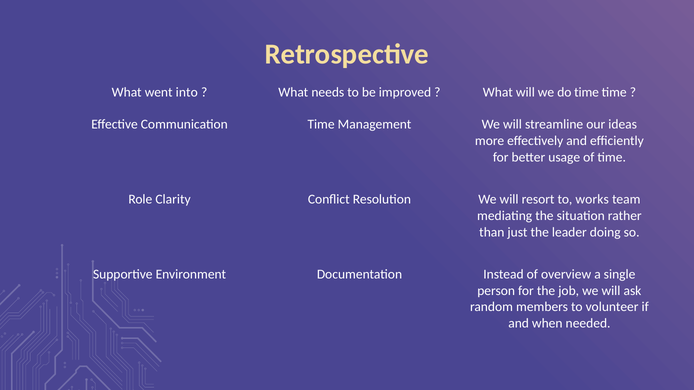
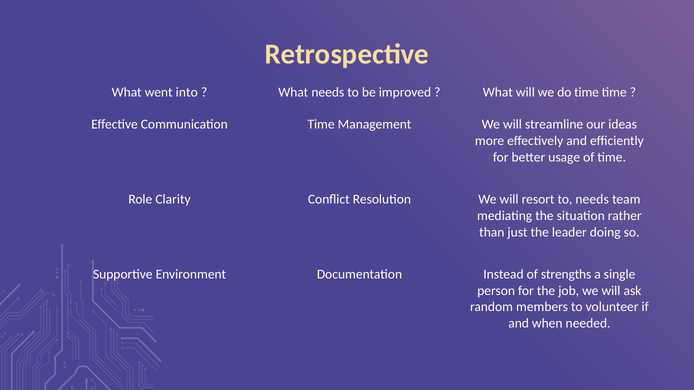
to works: works -> needs (592, 200)
overview: overview -> strengths (566, 274)
